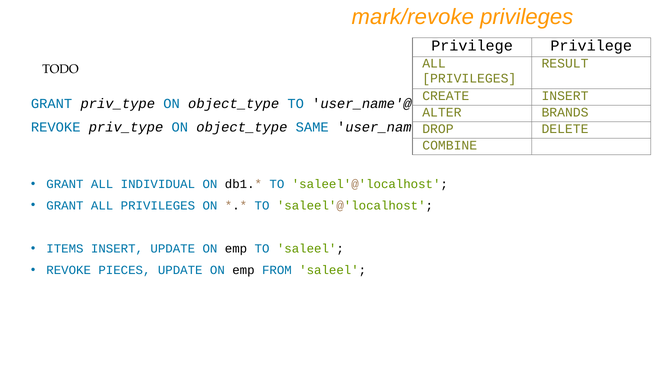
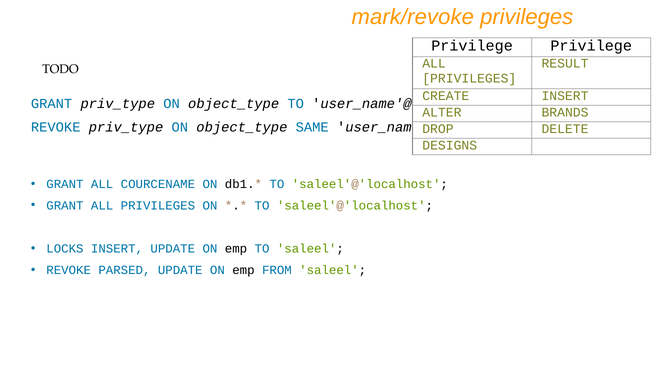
COMBINE: COMBINE -> DESIGNS (450, 145)
INDIVIDUAL: INDIVIDUAL -> COURCENAME (158, 184)
ITEMS: ITEMS -> LOCKS (65, 249)
PIECES: PIECES -> PARSED (124, 270)
